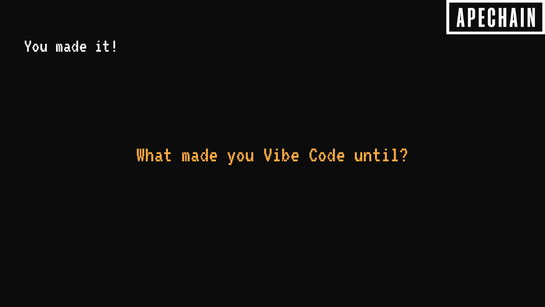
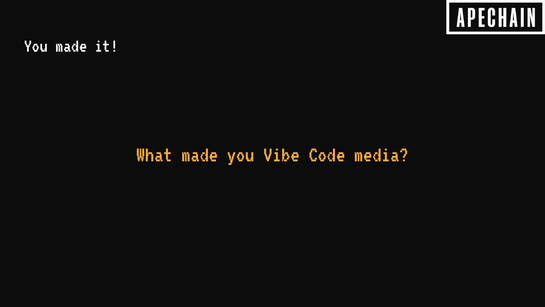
until: until -> media (381, 154)
